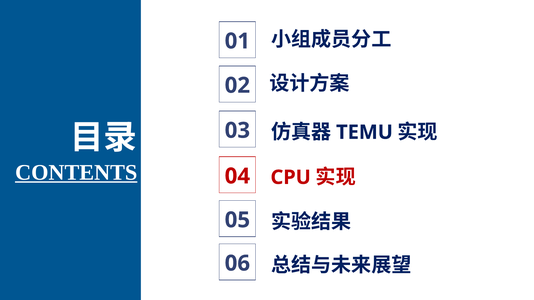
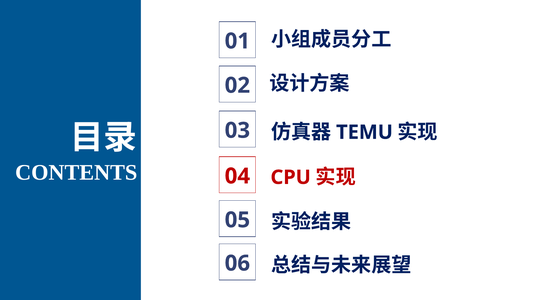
CONTENTS underline: present -> none (76, 173)
